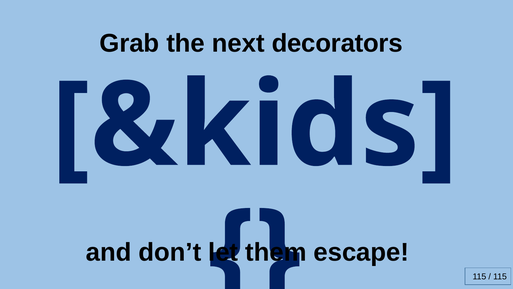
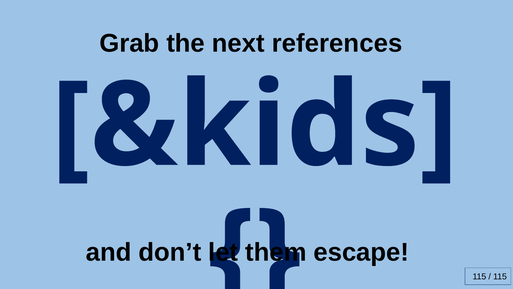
decorators: decorators -> references (337, 43)
